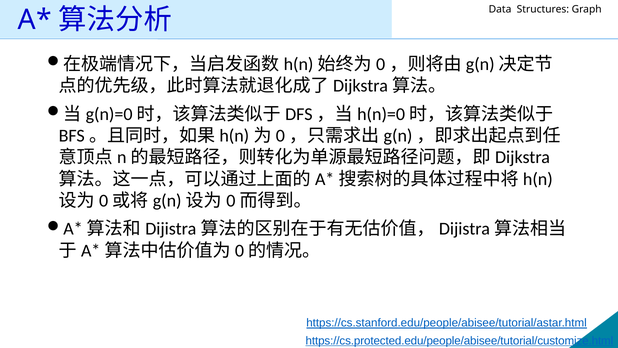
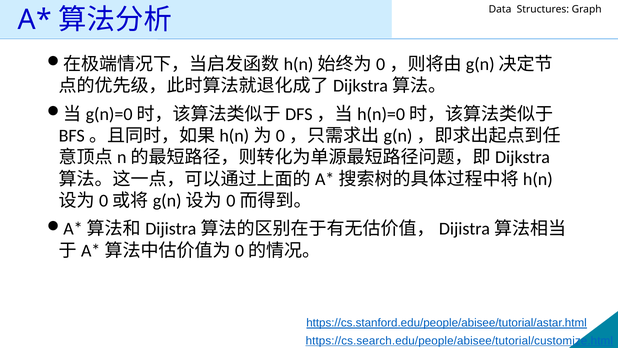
https://cs.protected.edu/people/abisee/tutorial/customize.html: https://cs.protected.edu/people/abisee/tutorial/customize.html -> https://cs.search.edu/people/abisee/tutorial/customize.html (459, 340)
